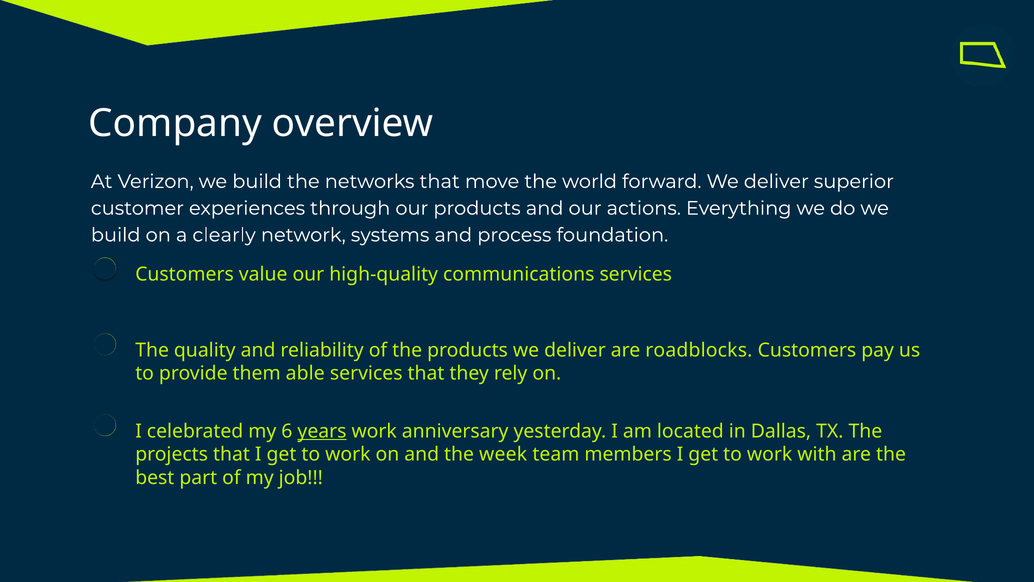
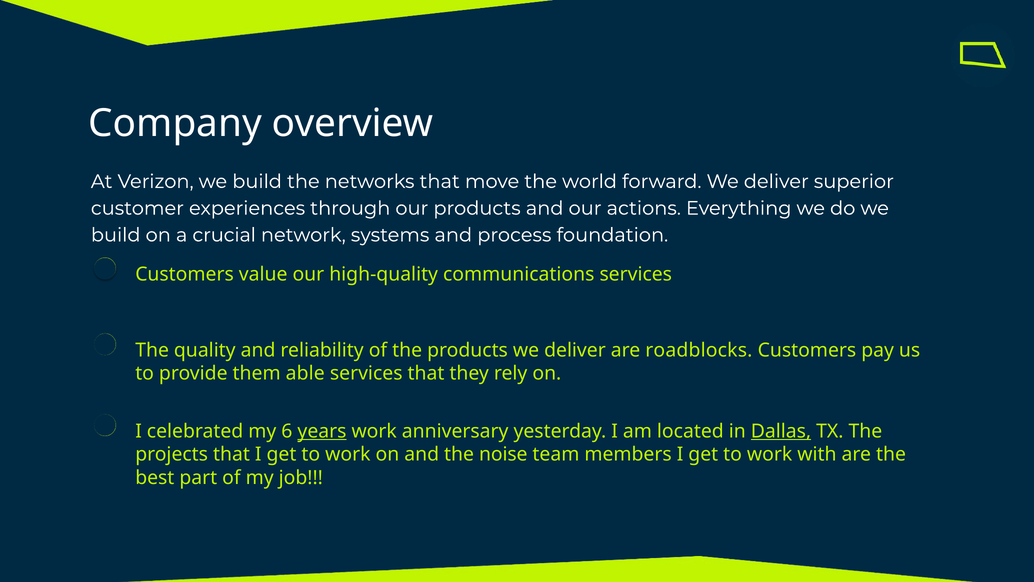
clearly: clearly -> crucial (224, 235)
Dallas underline: none -> present (781, 431)
week: week -> noise (503, 454)
